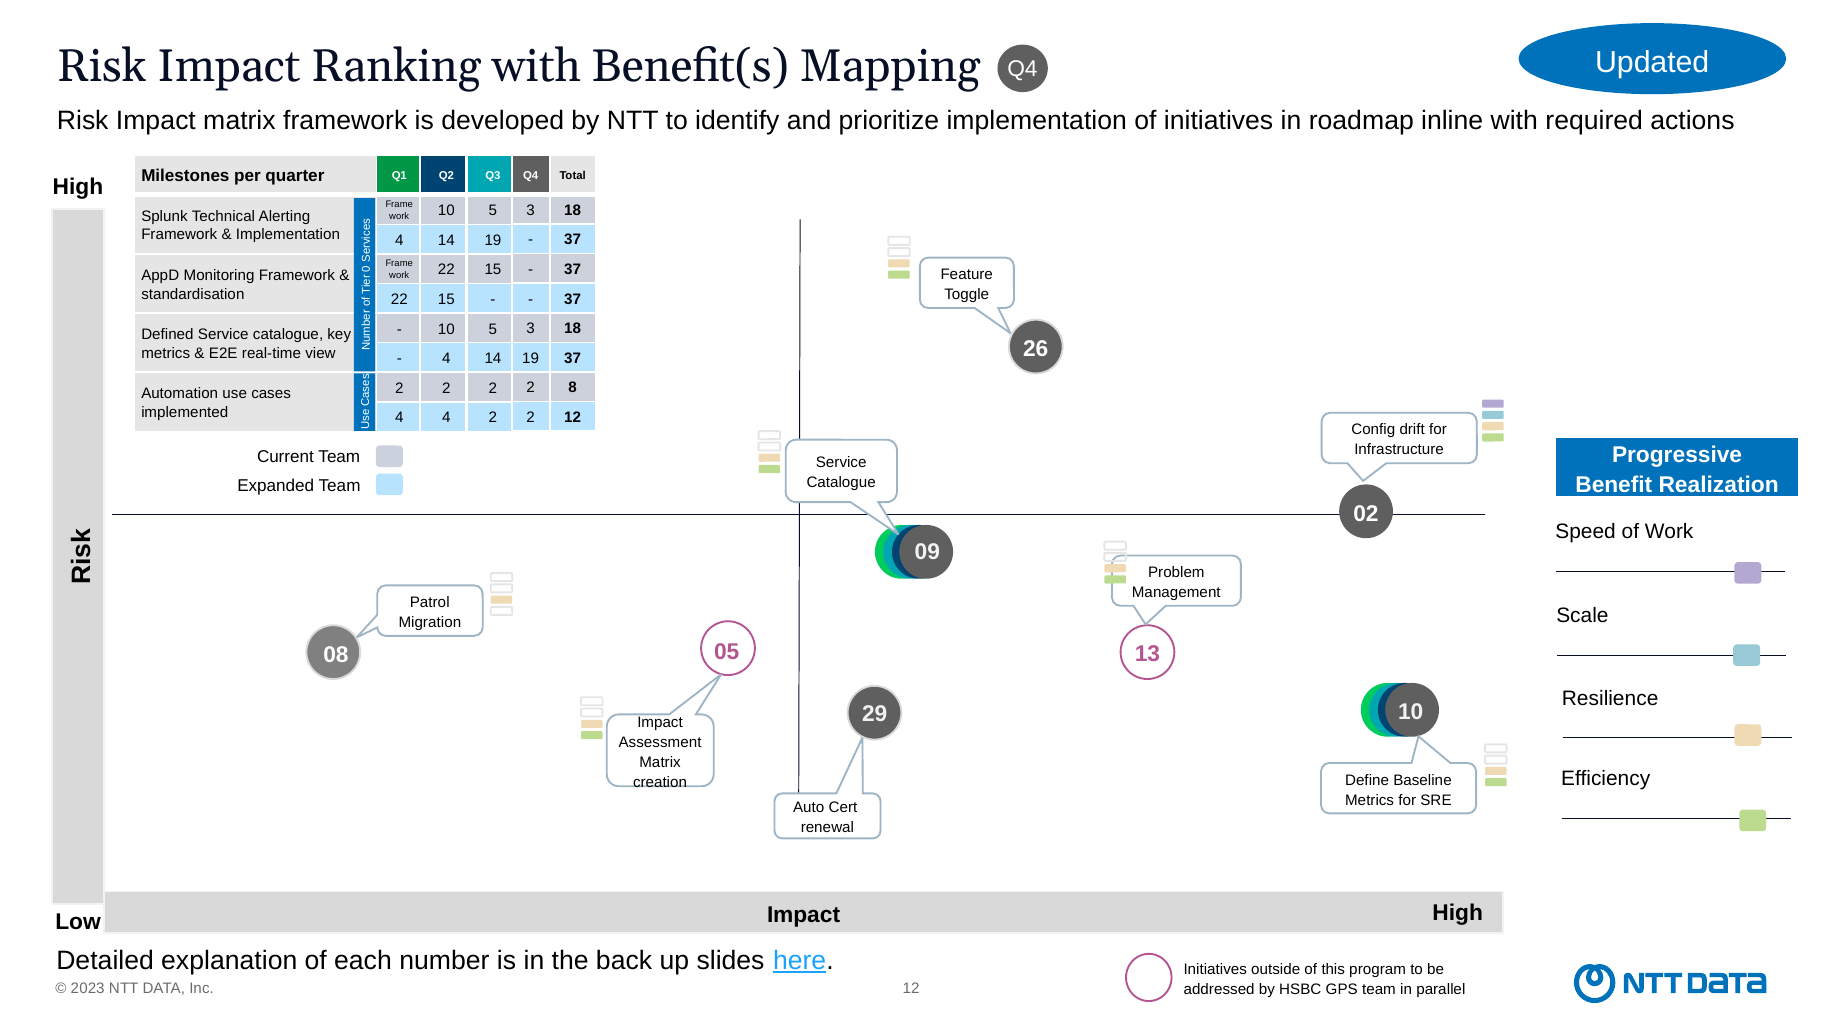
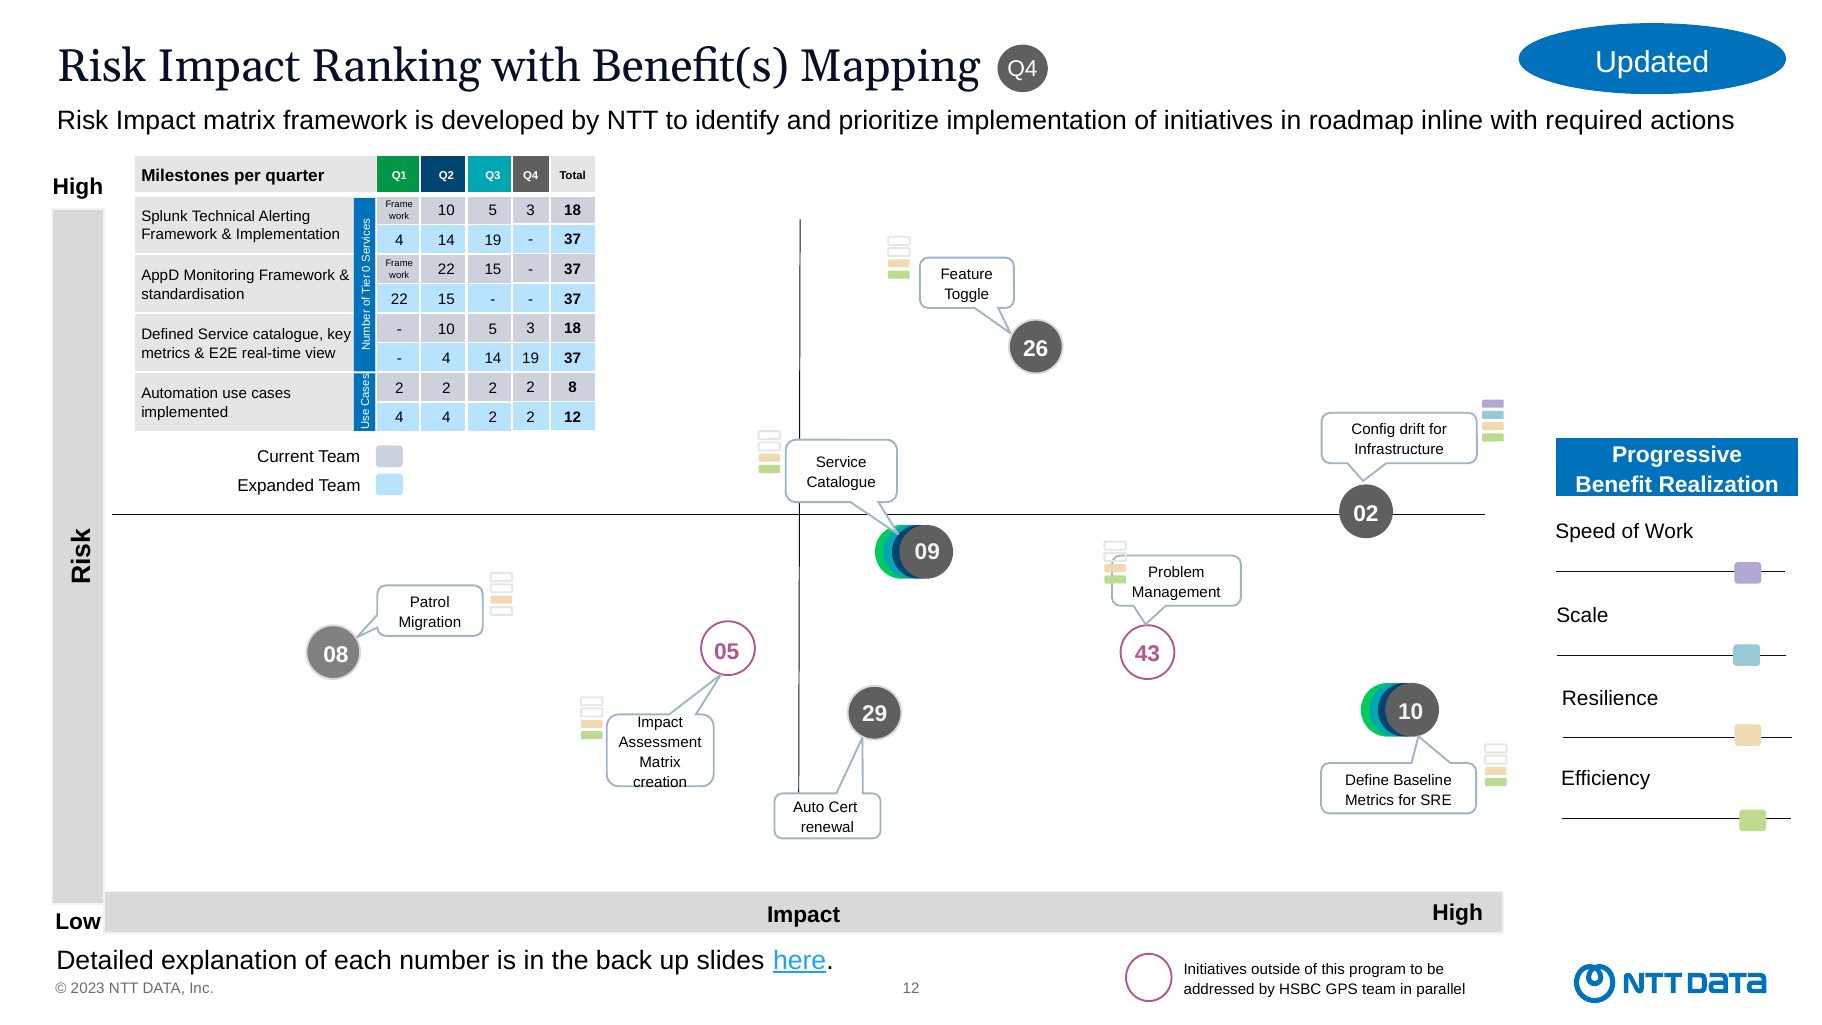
13: 13 -> 43 (1147, 654)
